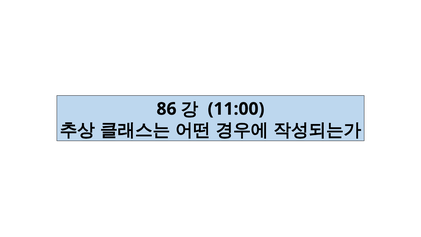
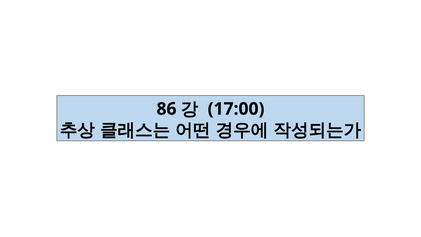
11:00: 11:00 -> 17:00 (236, 109)
